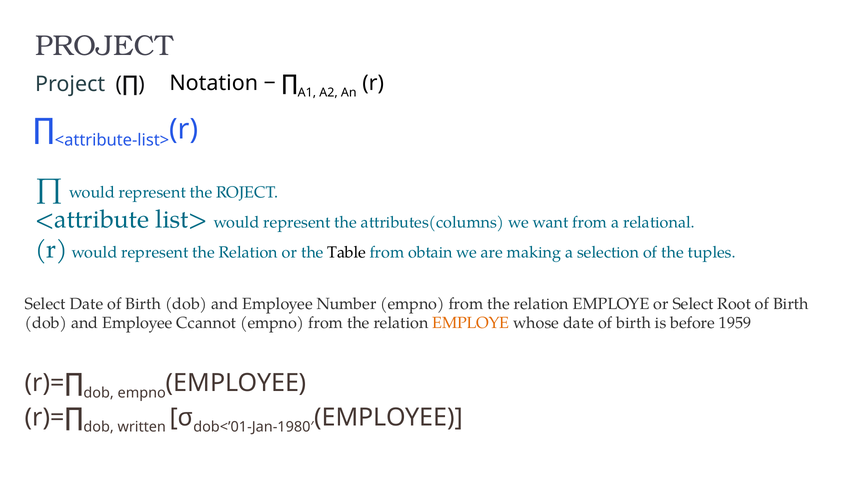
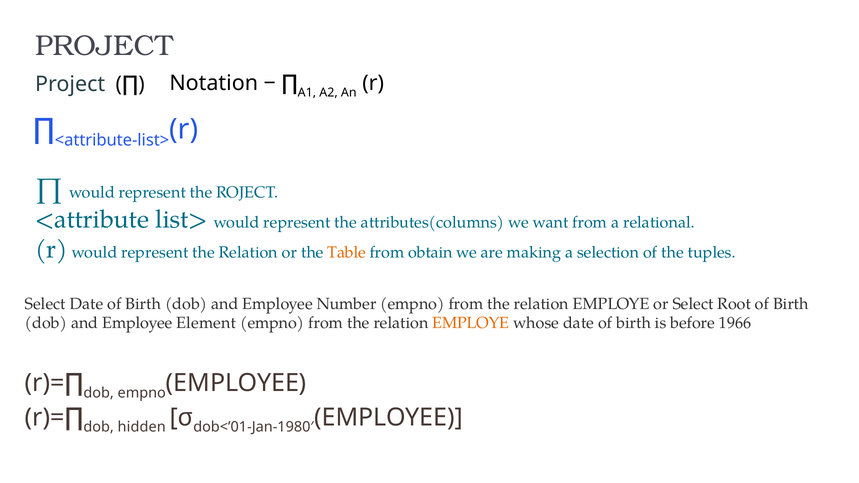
Table colour: black -> orange (347, 252)
Ccannot: Ccannot -> Element (206, 323)
1959: 1959 -> 1966 (735, 323)
written: written -> hidden (142, 427)
